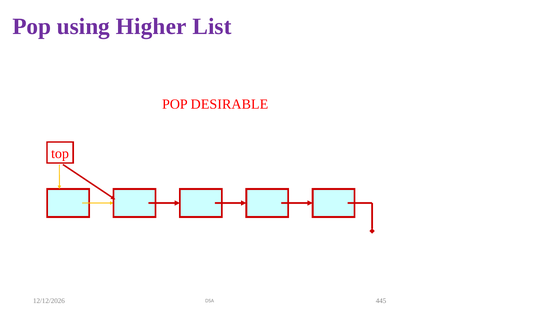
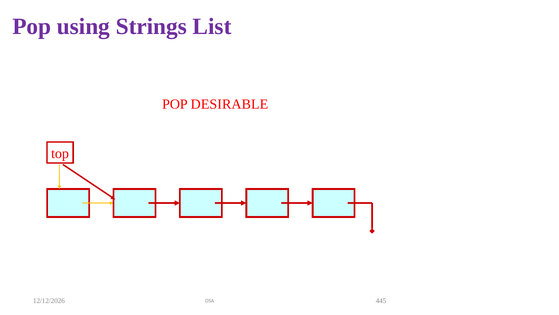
Higher: Higher -> Strings (151, 26)
